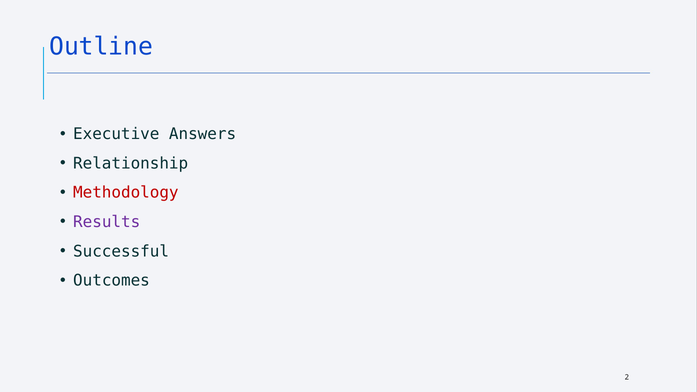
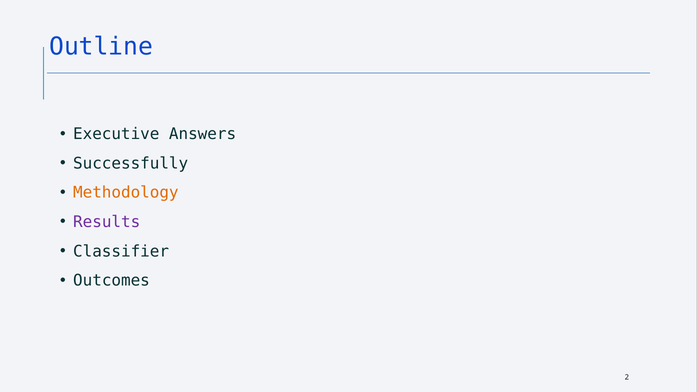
Relationship: Relationship -> Successfully (131, 163)
Methodology colour: red -> orange (126, 193)
Successful: Successful -> Classifier (121, 251)
